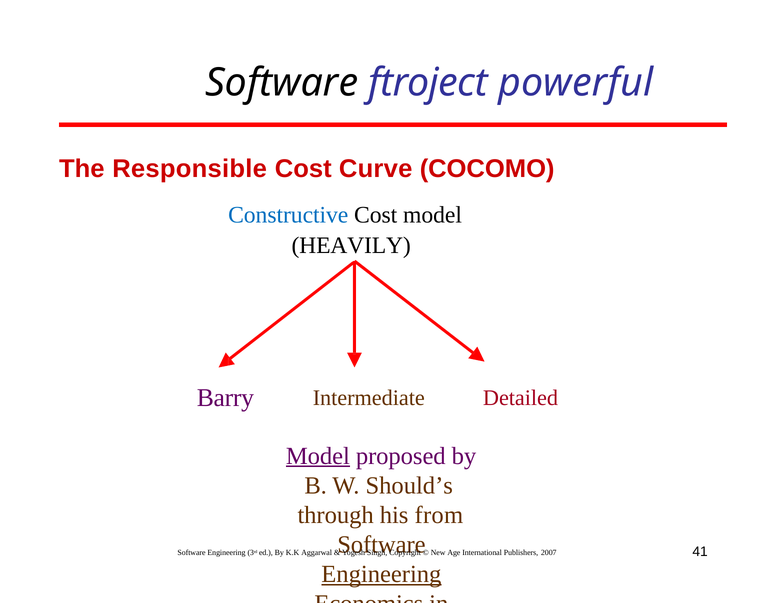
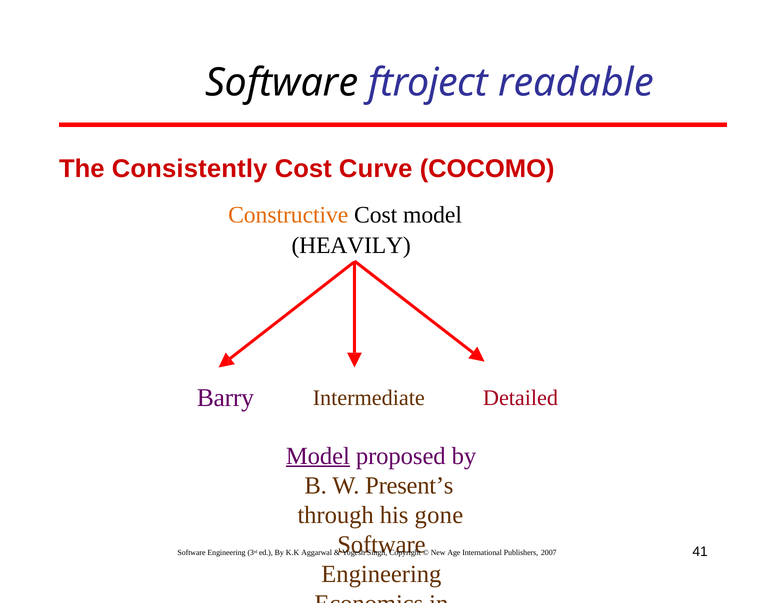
powerful: powerful -> readable (576, 83)
Responsible: Responsible -> Consistently (190, 169)
Constructive colour: blue -> orange (288, 215)
Should’s: Should’s -> Present’s (409, 485)
from: from -> gone (439, 515)
Engineering underline: present -> none (381, 574)
